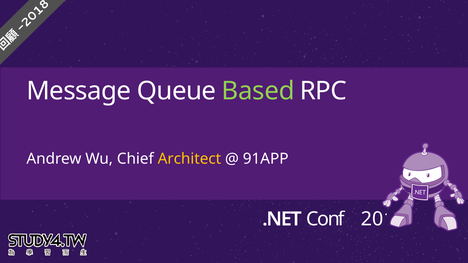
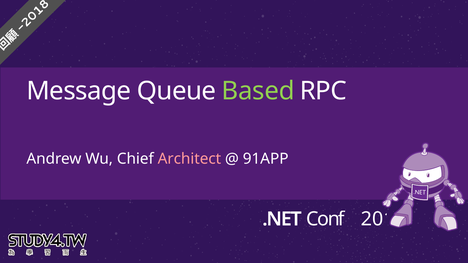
Architect colour: yellow -> pink (189, 159)
